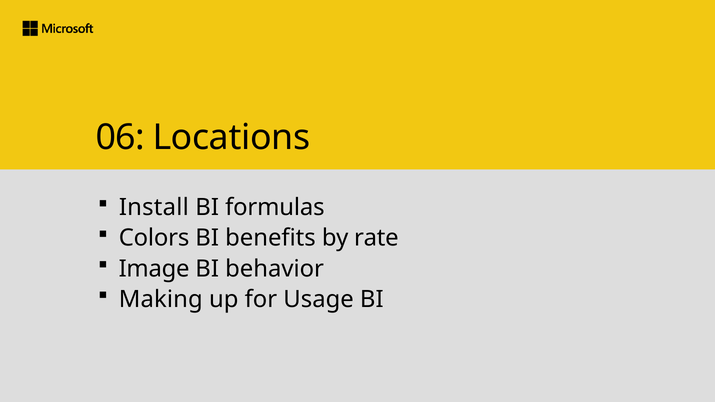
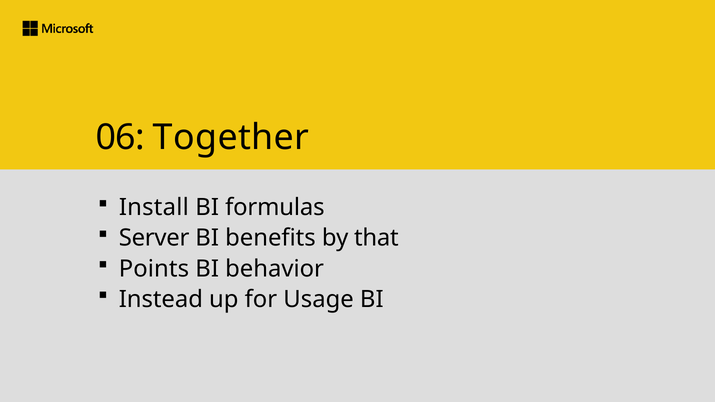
Locations: Locations -> Together (231, 138)
Colors: Colors -> Server (154, 238)
rate: rate -> that (376, 238)
Image: Image -> Points (154, 269)
Making: Making -> Instead (161, 299)
